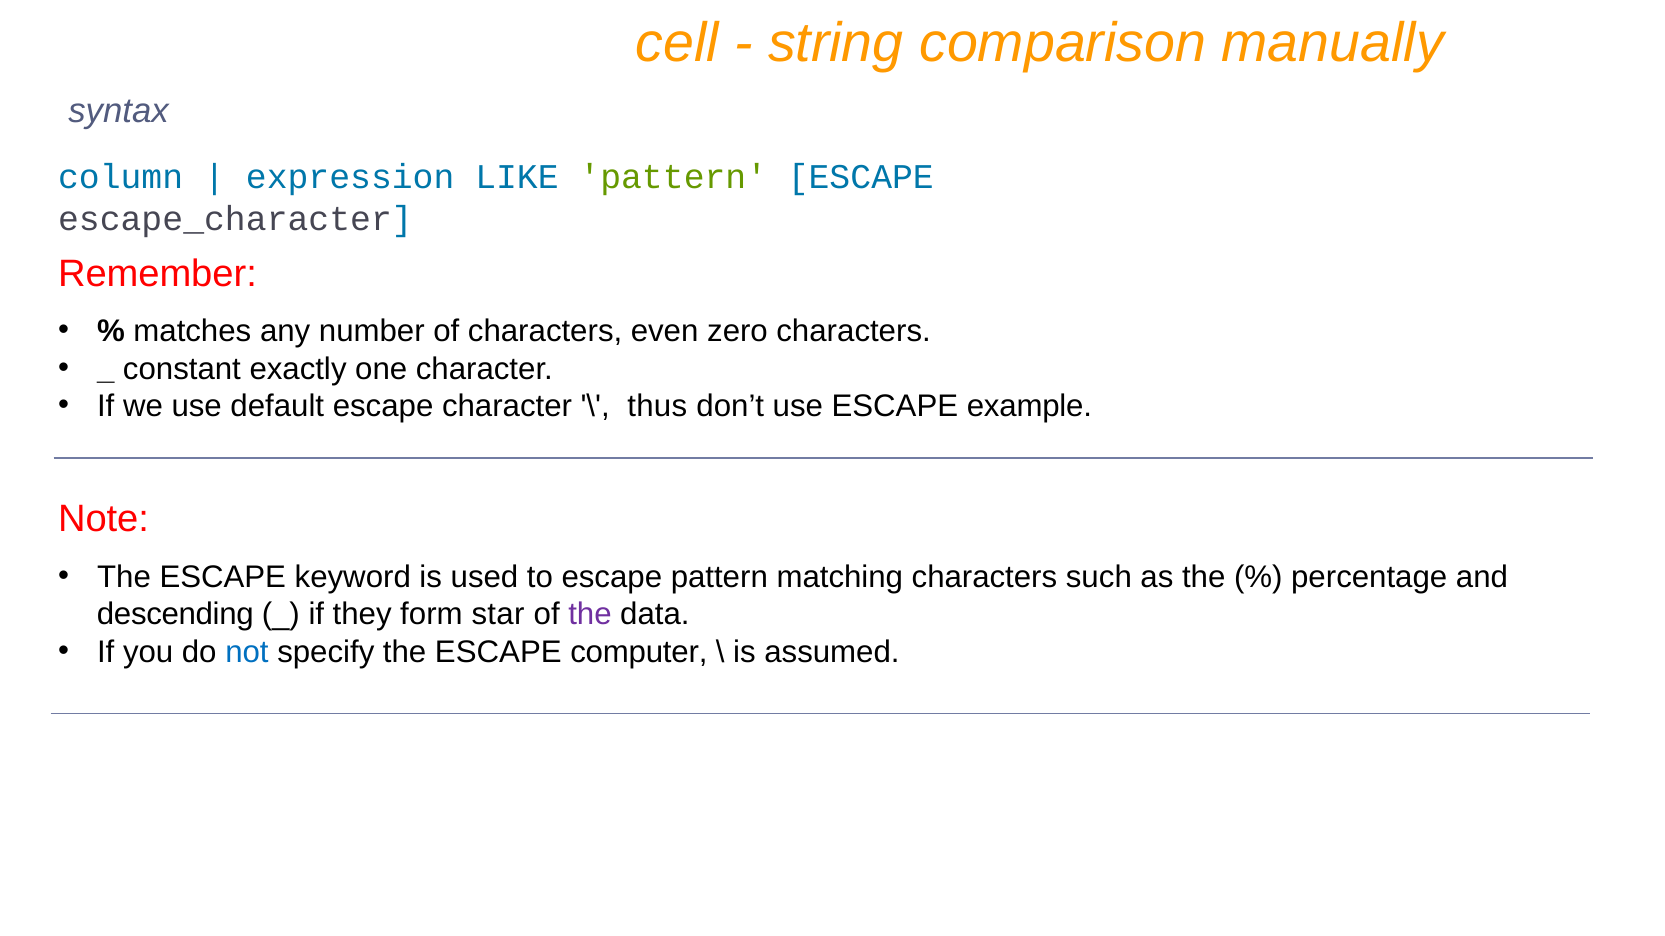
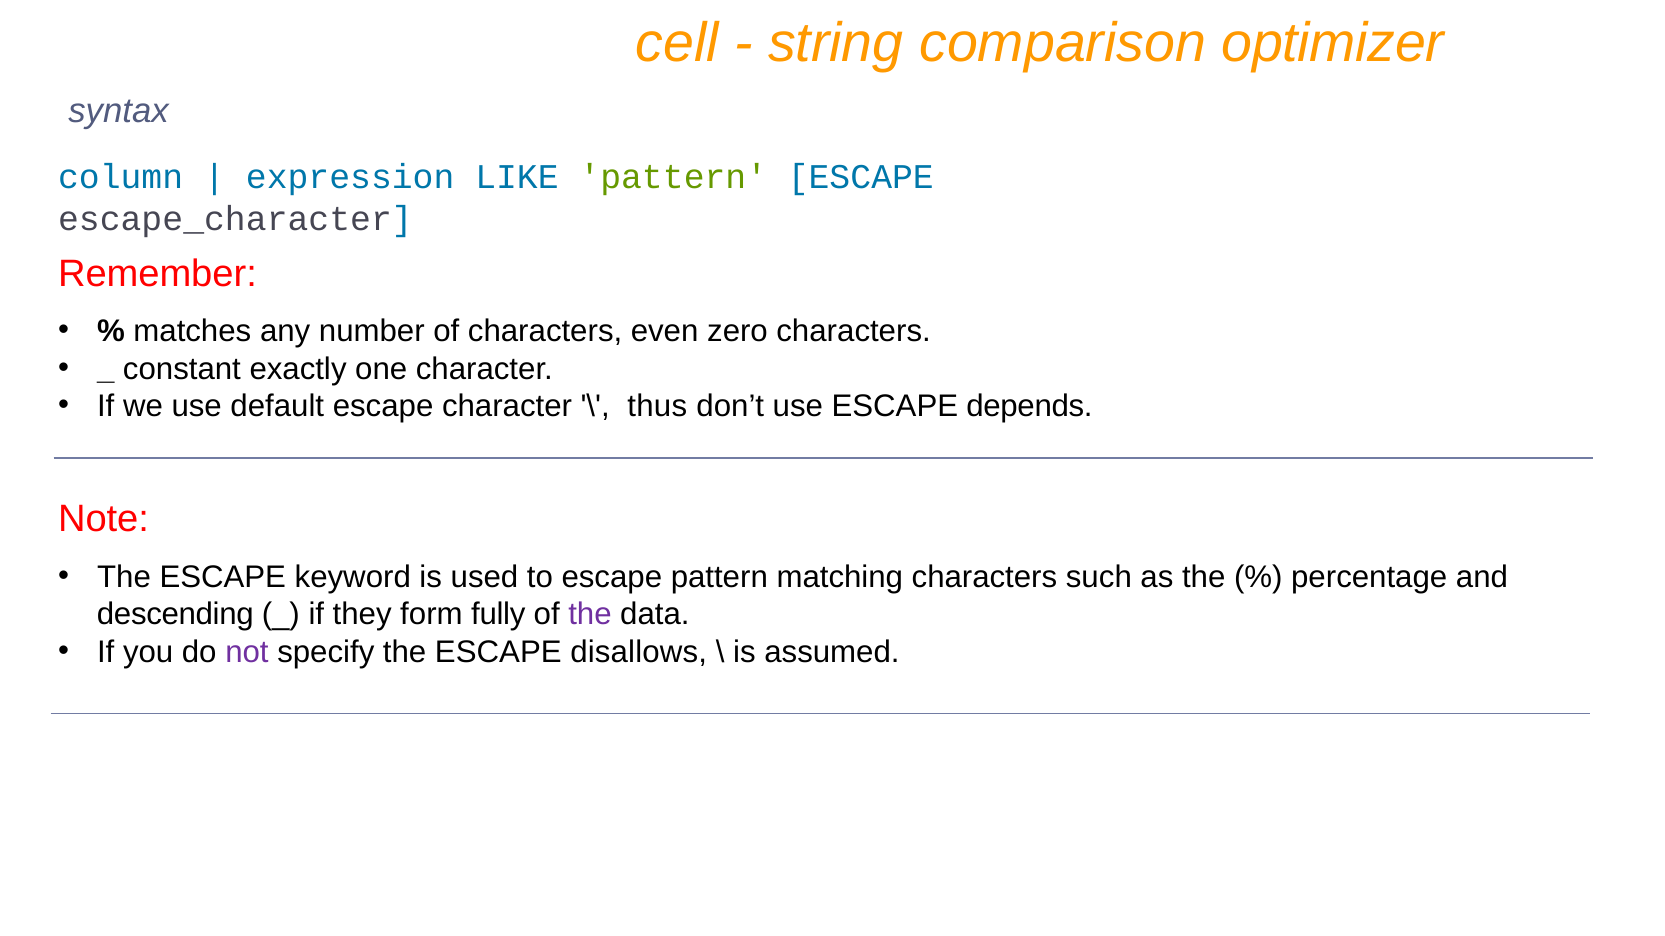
manually: manually -> optimizer (1333, 43)
example: example -> depends (1029, 406)
star: star -> fully (498, 615)
not colour: blue -> purple (247, 652)
computer: computer -> disallows (639, 652)
